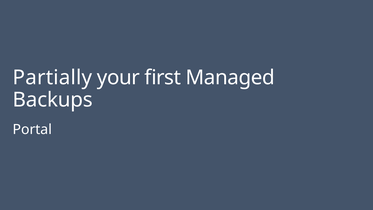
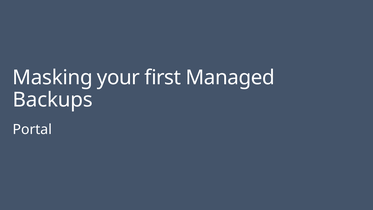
Partially: Partially -> Masking (53, 78)
